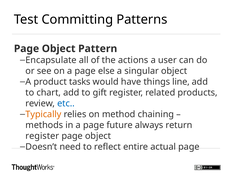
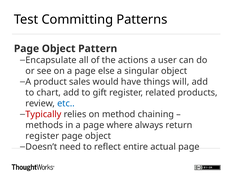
tasks: tasks -> sales (80, 82)
line: line -> will (181, 82)
Typically colour: orange -> red (43, 114)
future: future -> where (120, 125)
